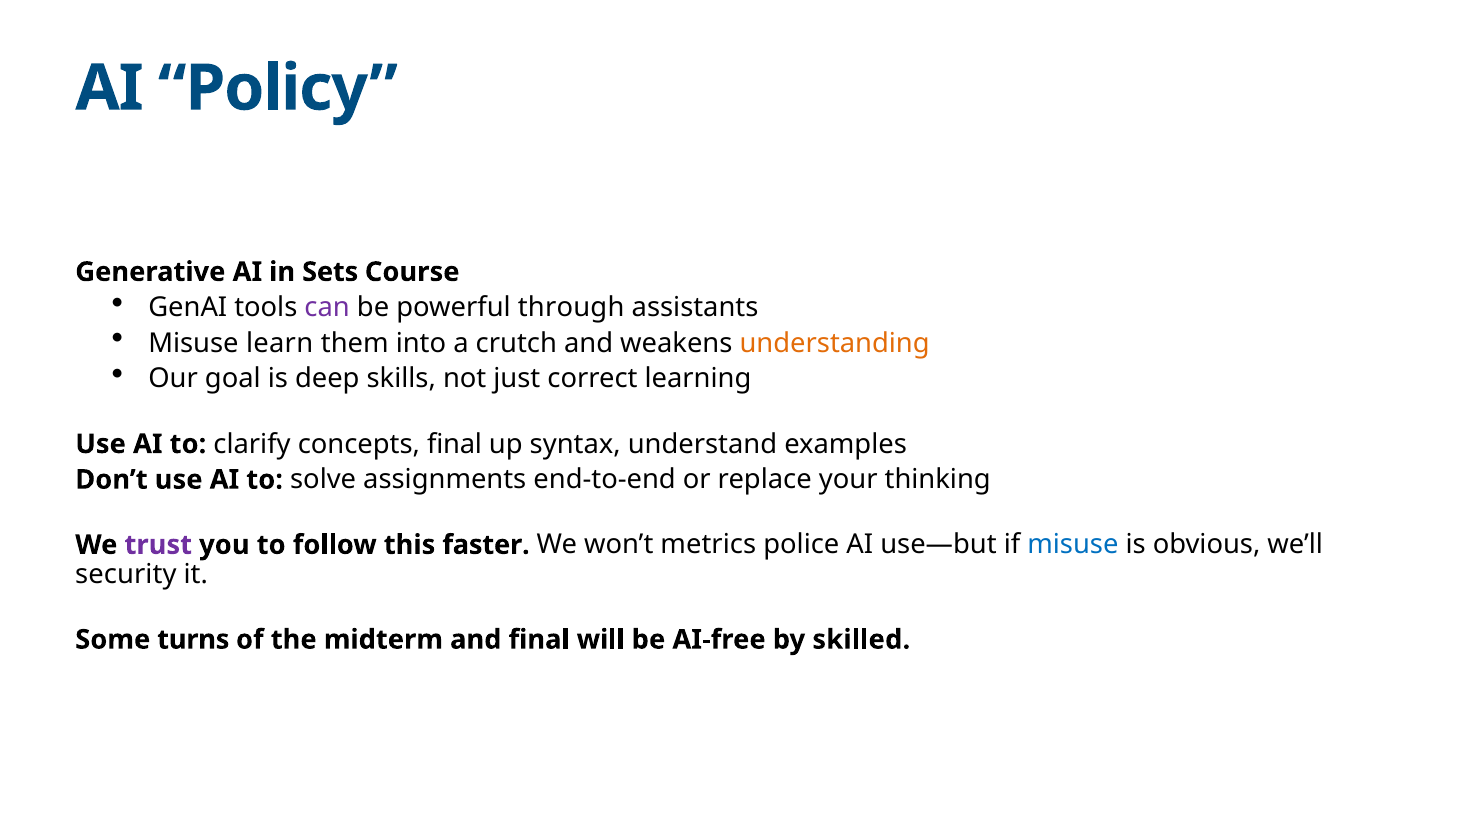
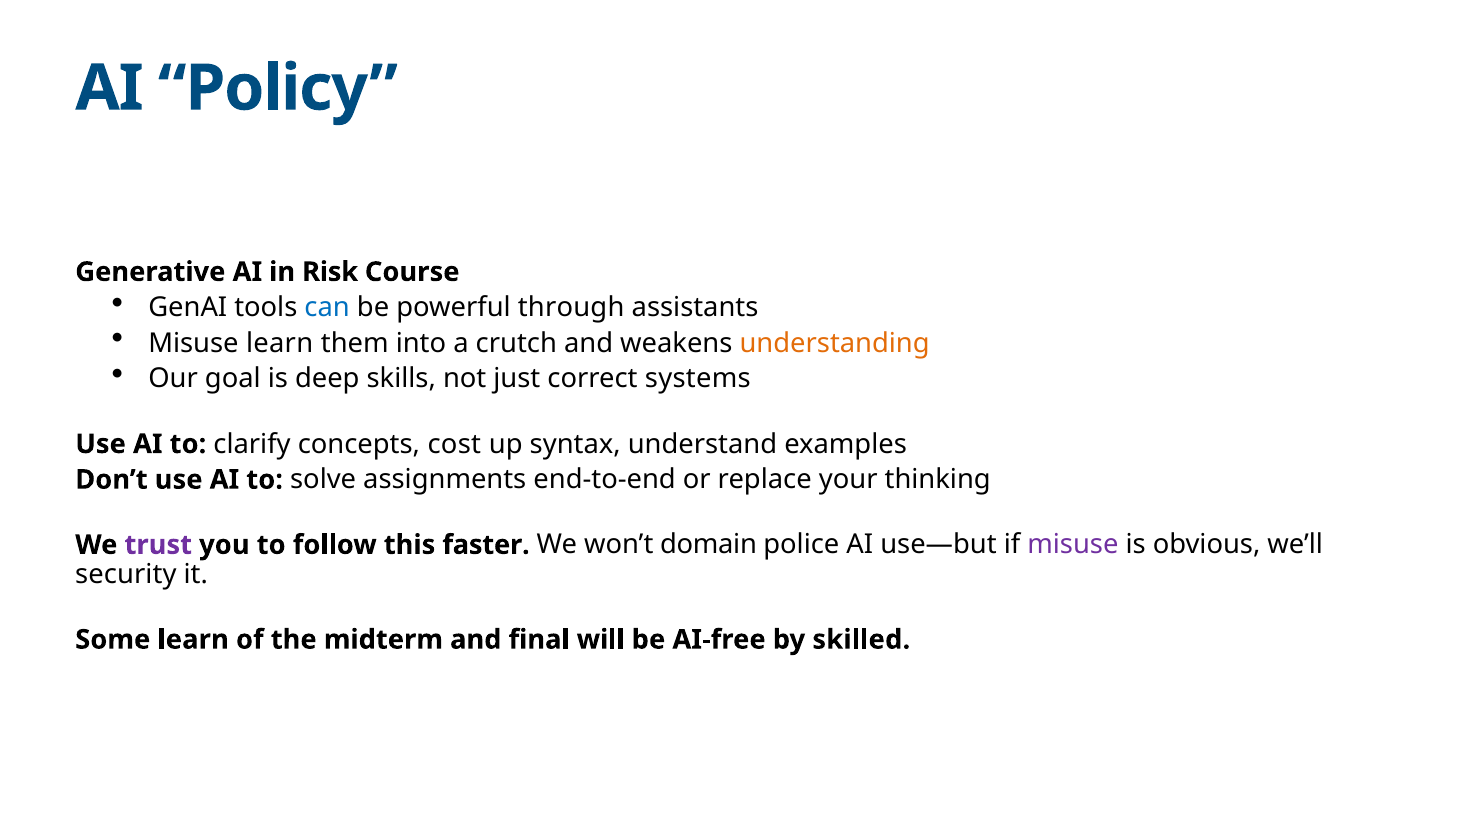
Sets: Sets -> Risk (330, 272)
can colour: purple -> blue (327, 307)
learning: learning -> systems (698, 379)
concepts final: final -> cost (454, 444)
metrics: metrics -> domain (708, 545)
misuse colour: blue -> purple (1073, 545)
Some turns: turns -> learn (193, 639)
